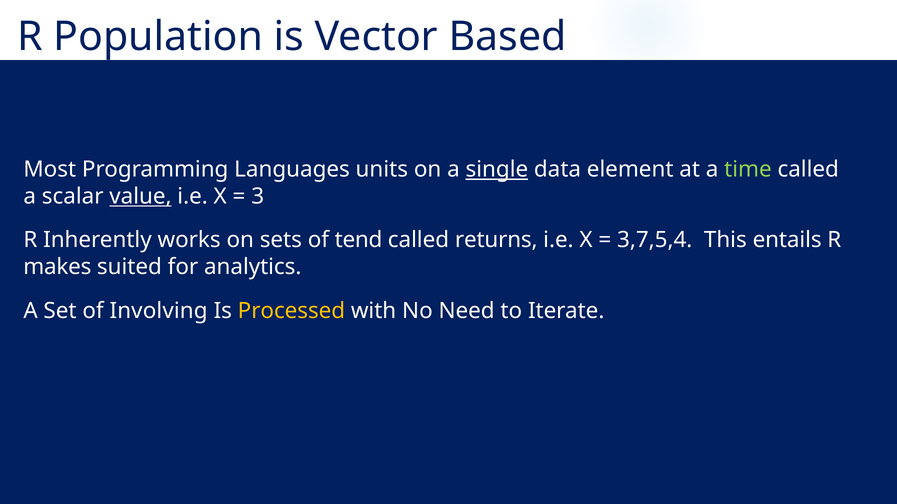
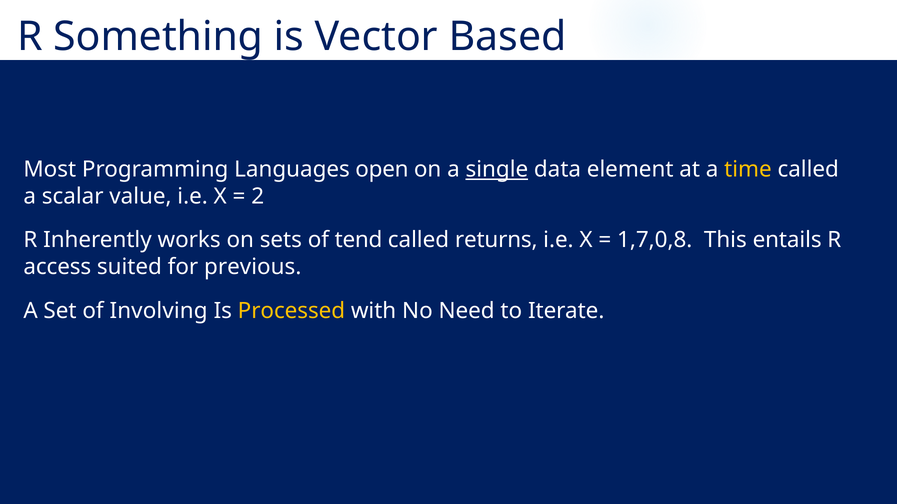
Population: Population -> Something (158, 37)
units: units -> open (382, 170)
time colour: light green -> yellow (748, 170)
value underline: present -> none (140, 197)
3: 3 -> 2 (258, 197)
3,7,5,4: 3,7,5,4 -> 1,7,0,8 (655, 240)
makes: makes -> access (57, 267)
analytics: analytics -> previous (253, 267)
